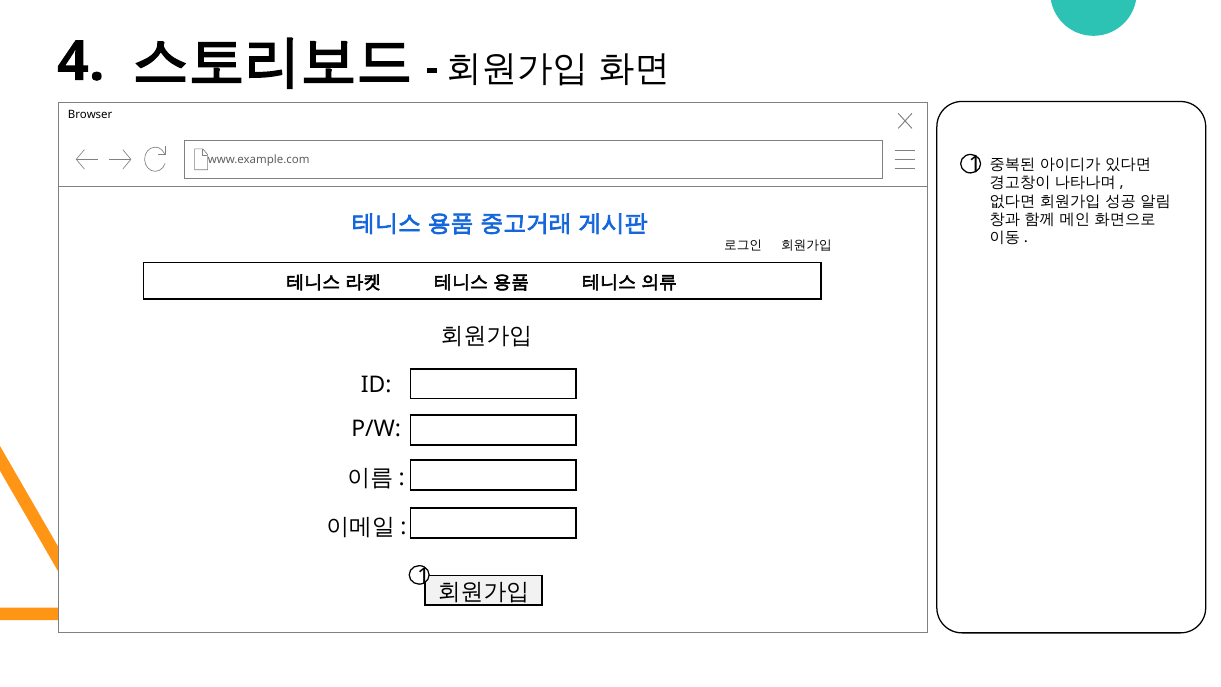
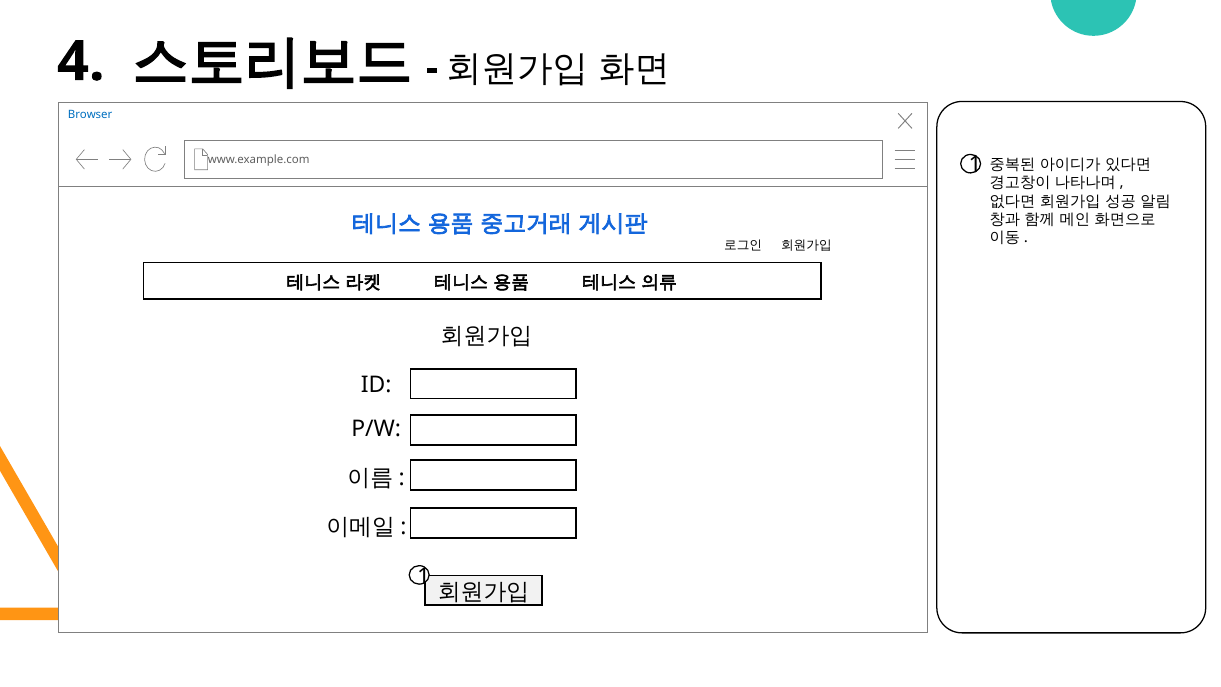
Browser colour: black -> blue (90, 114)
